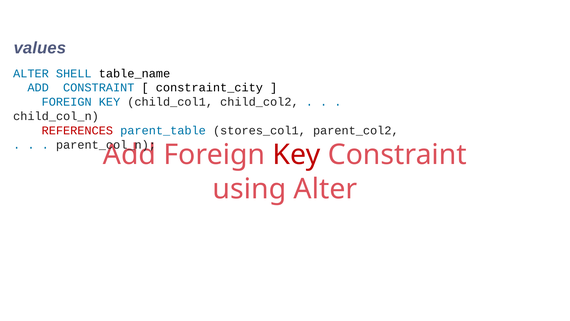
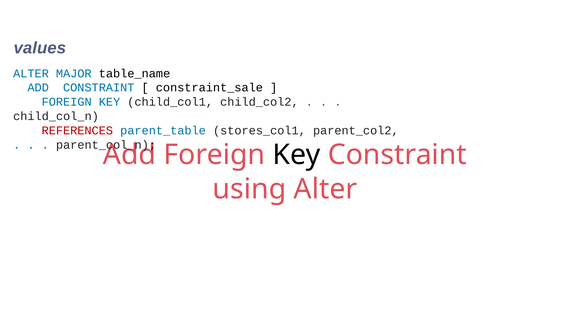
SHELL: SHELL -> MAJOR (74, 73)
constraint_city: constraint_city -> constraint_sale (209, 88)
Key colour: red -> black (297, 155)
